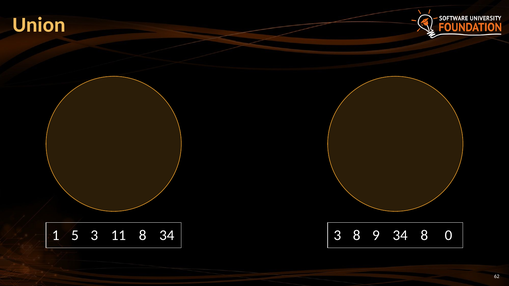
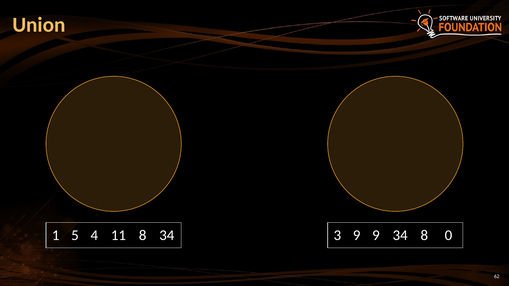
5 3: 3 -> 4 (94, 236)
3 8: 8 -> 9 (357, 236)
